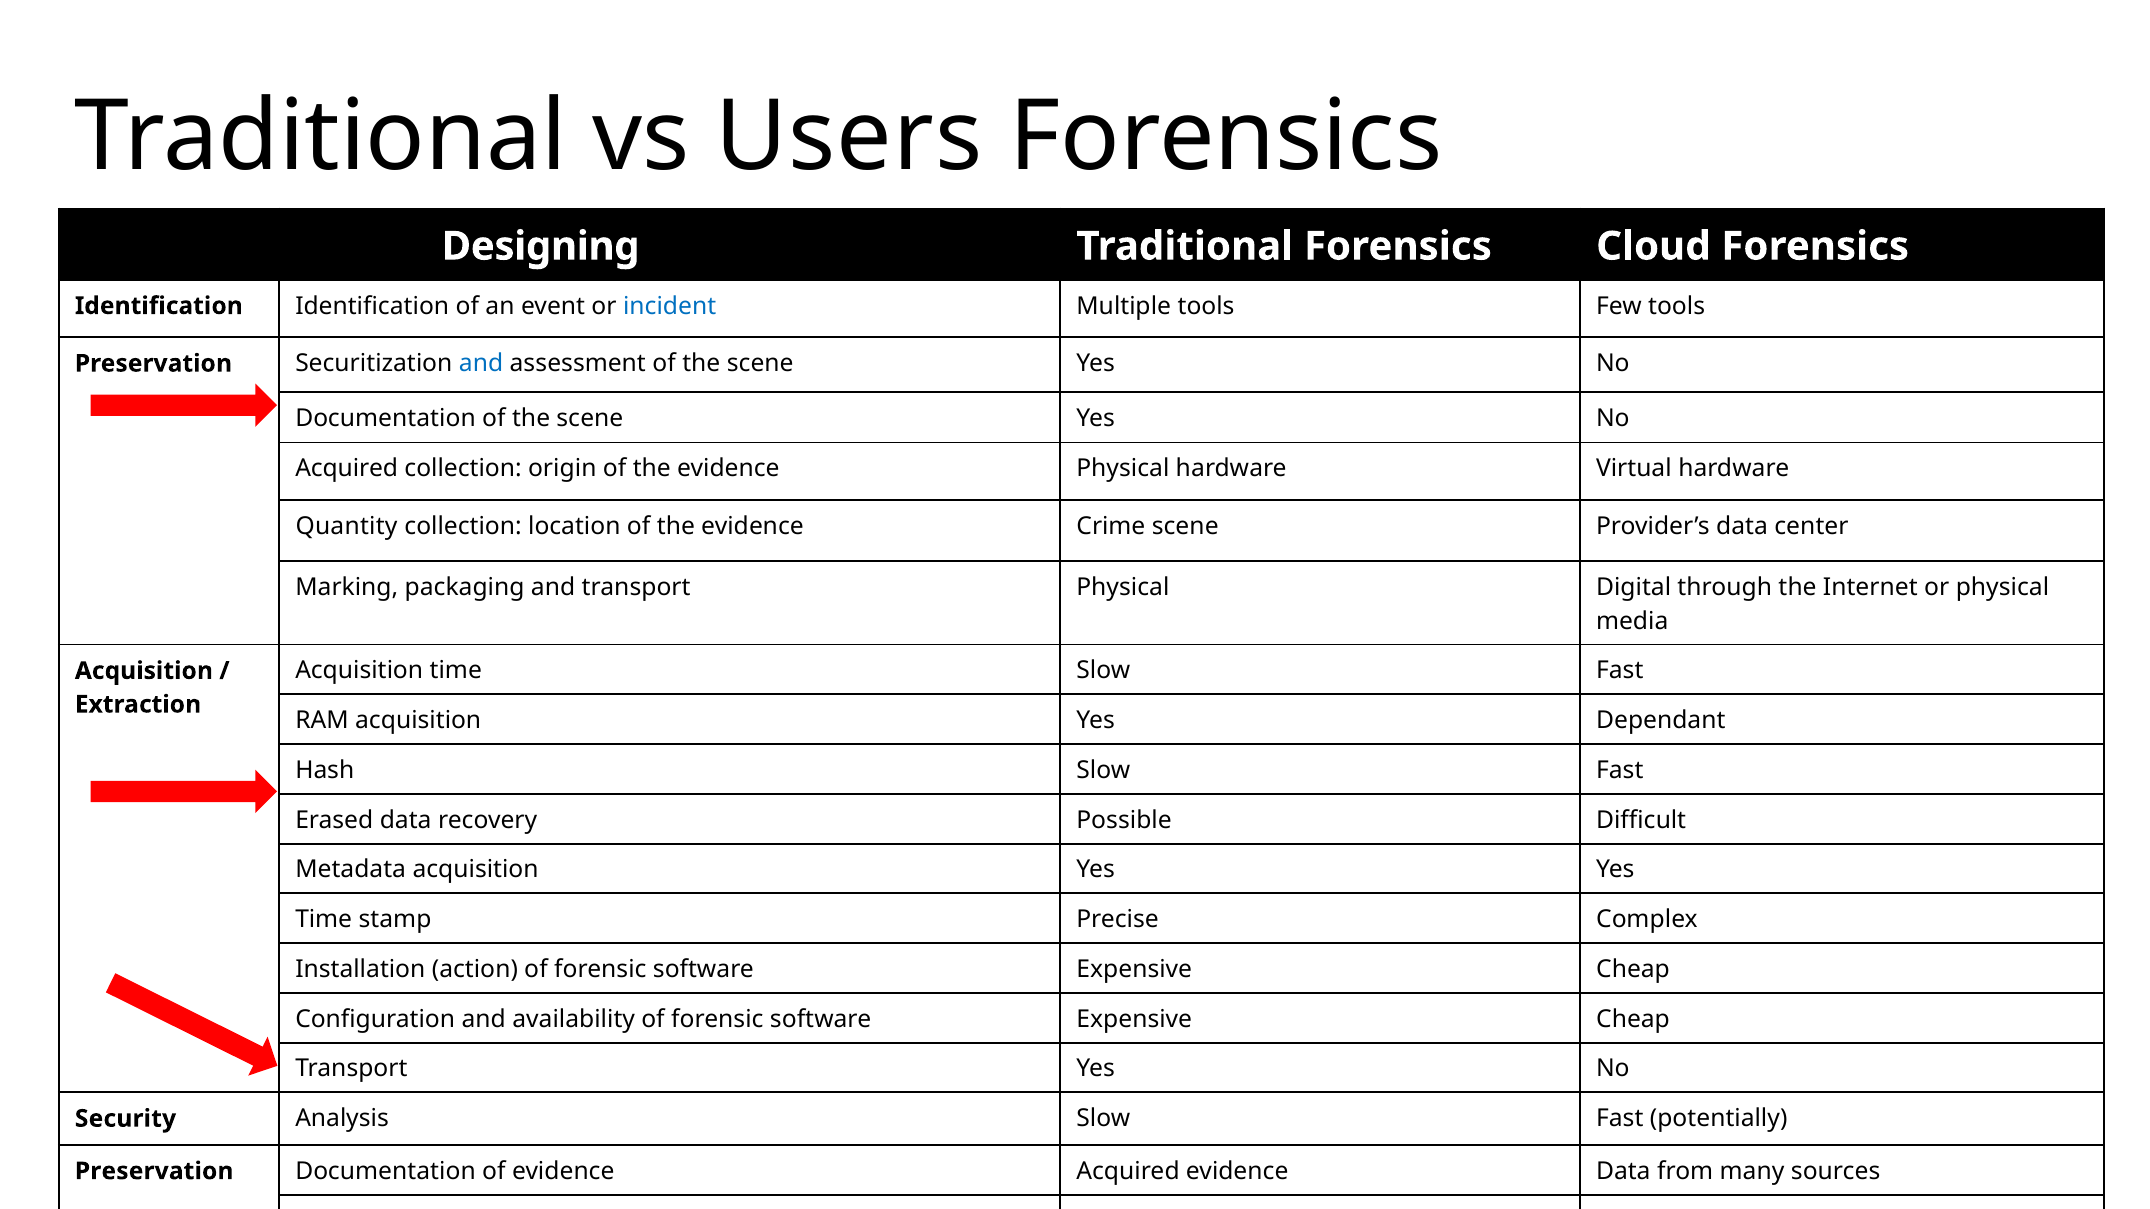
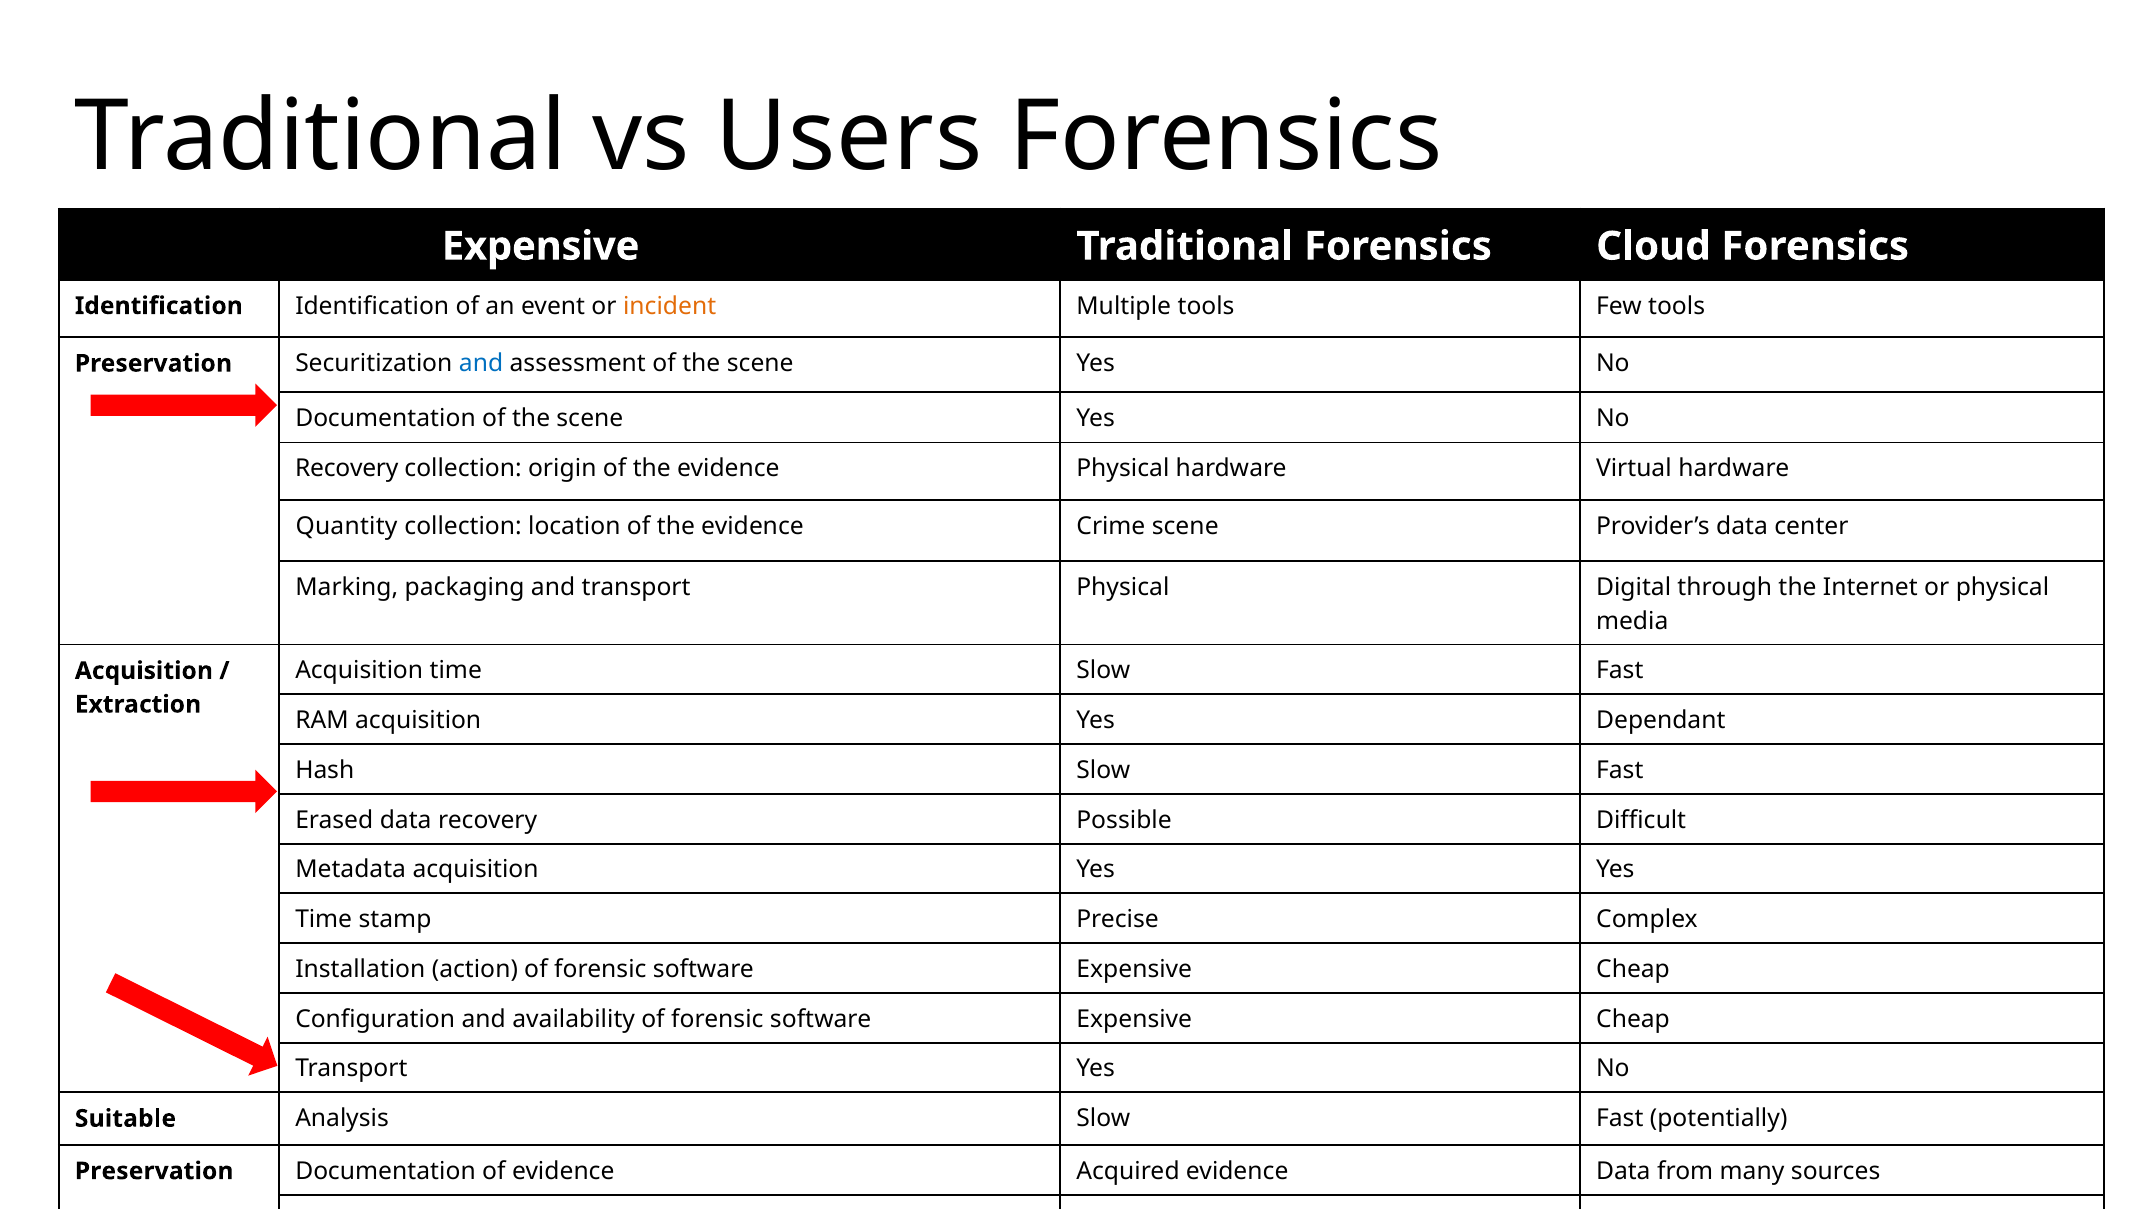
Designing: Designing -> Expensive (541, 246)
incident colour: blue -> orange (670, 306)
Acquired: Acquired -> Recovery (347, 469)
Security: Security -> Suitable (125, 1119)
